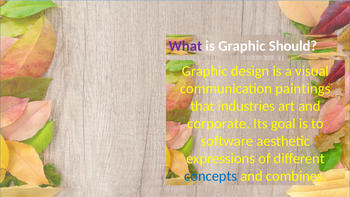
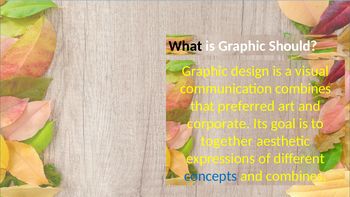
What colour: purple -> black (185, 46)
communication paintings: paintings -> combines (303, 89)
industries: industries -> preferred (246, 106)
software: software -> together (227, 141)
